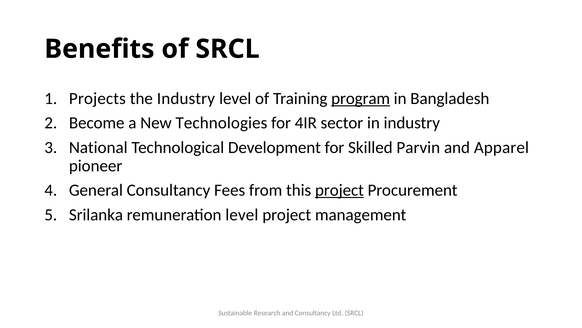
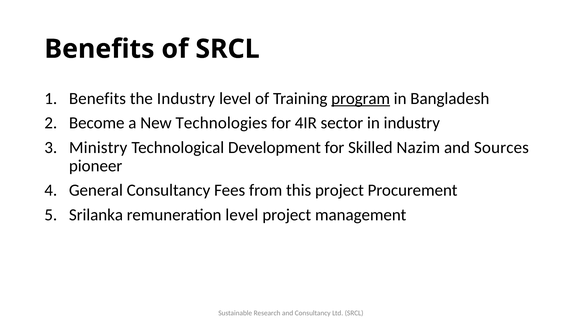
Projects: Projects -> Benefits (97, 98)
National: National -> Ministry (98, 147)
Parvin: Parvin -> Nazim (418, 147)
Apparel: Apparel -> Sources (501, 147)
project underline: present -> none (339, 190)
